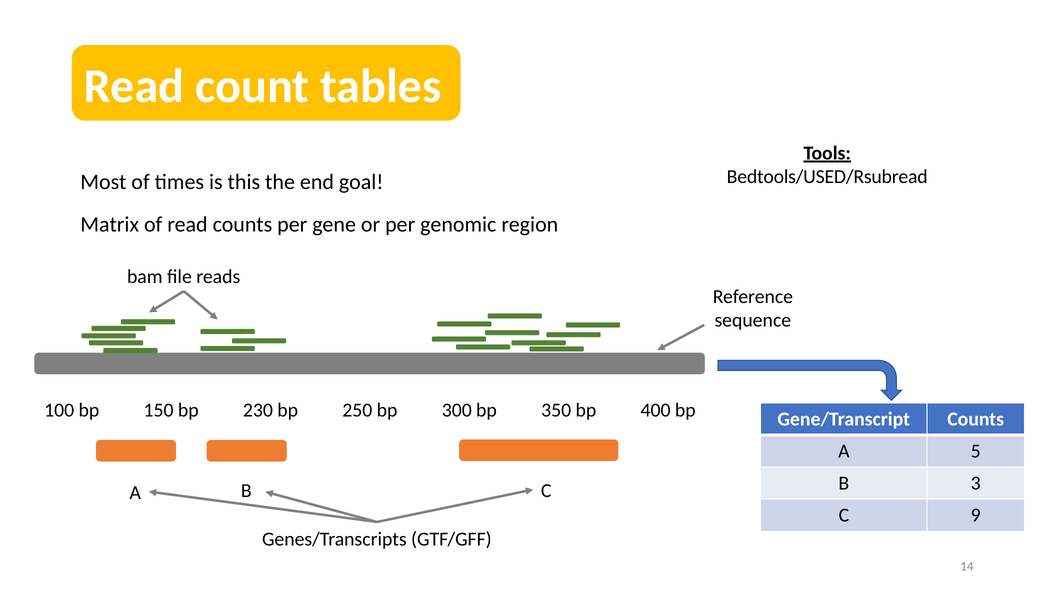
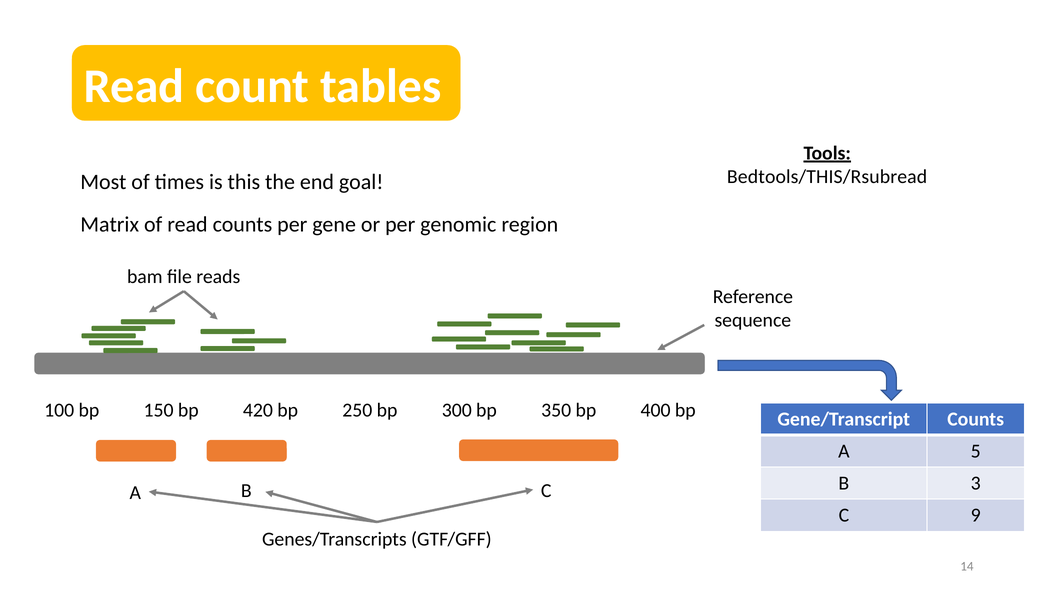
Bedtools/USED/Rsubread: Bedtools/USED/Rsubread -> Bedtools/THIS/Rsubread (827, 177)
230: 230 -> 420 (258, 410)
